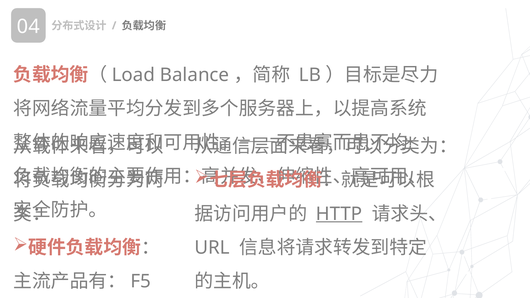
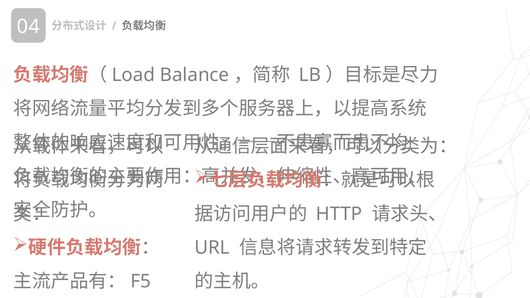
HTTP underline: present -> none (339, 214)
